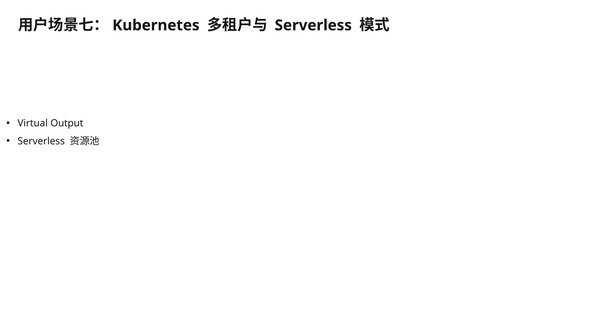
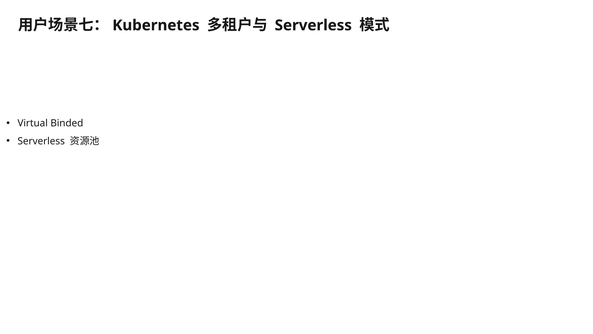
Output: Output -> Binded (67, 123)
